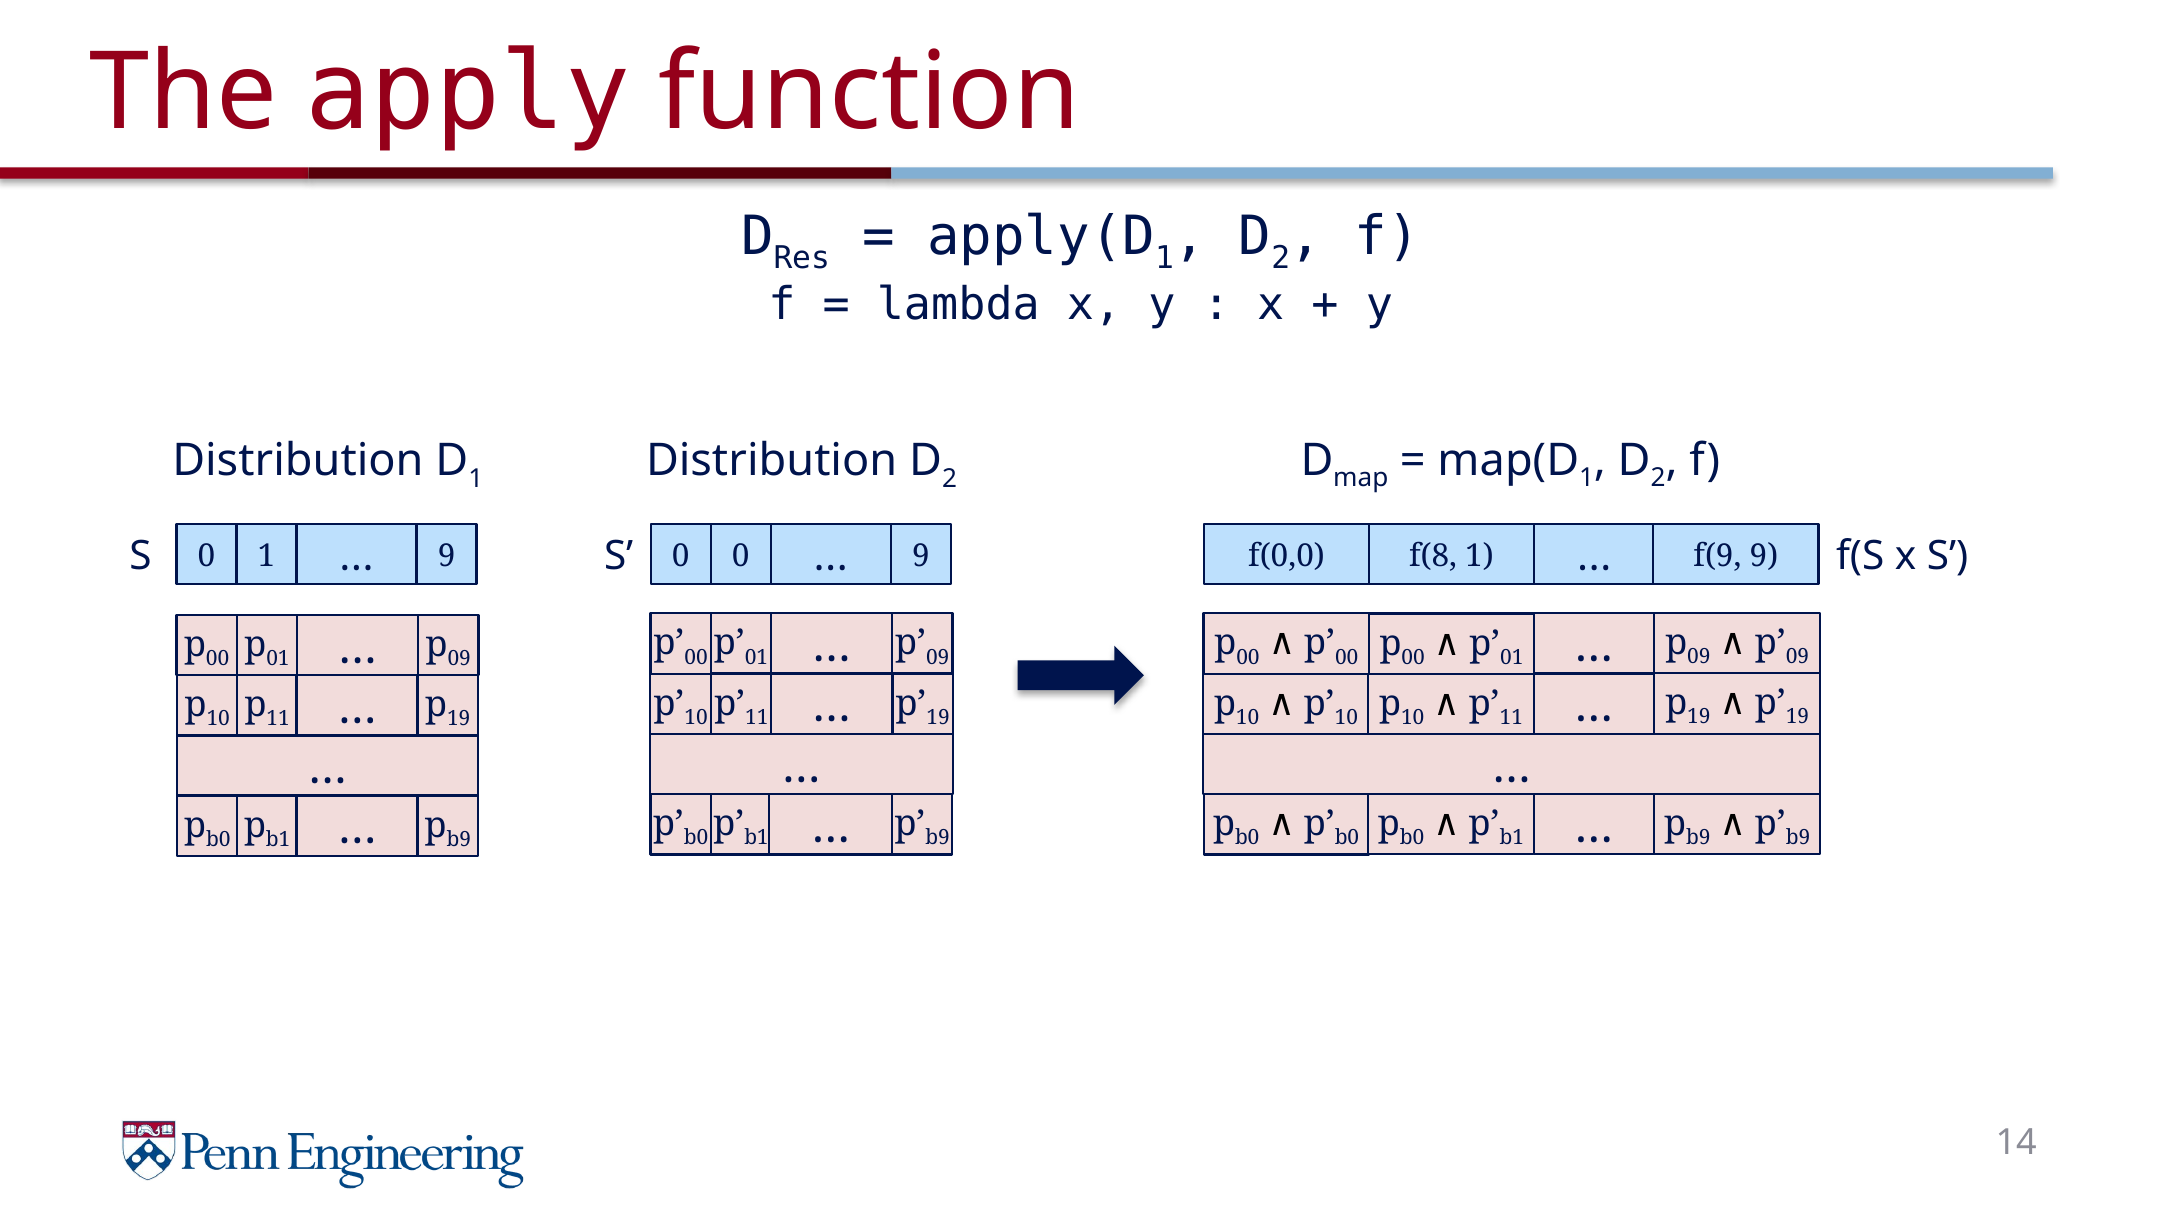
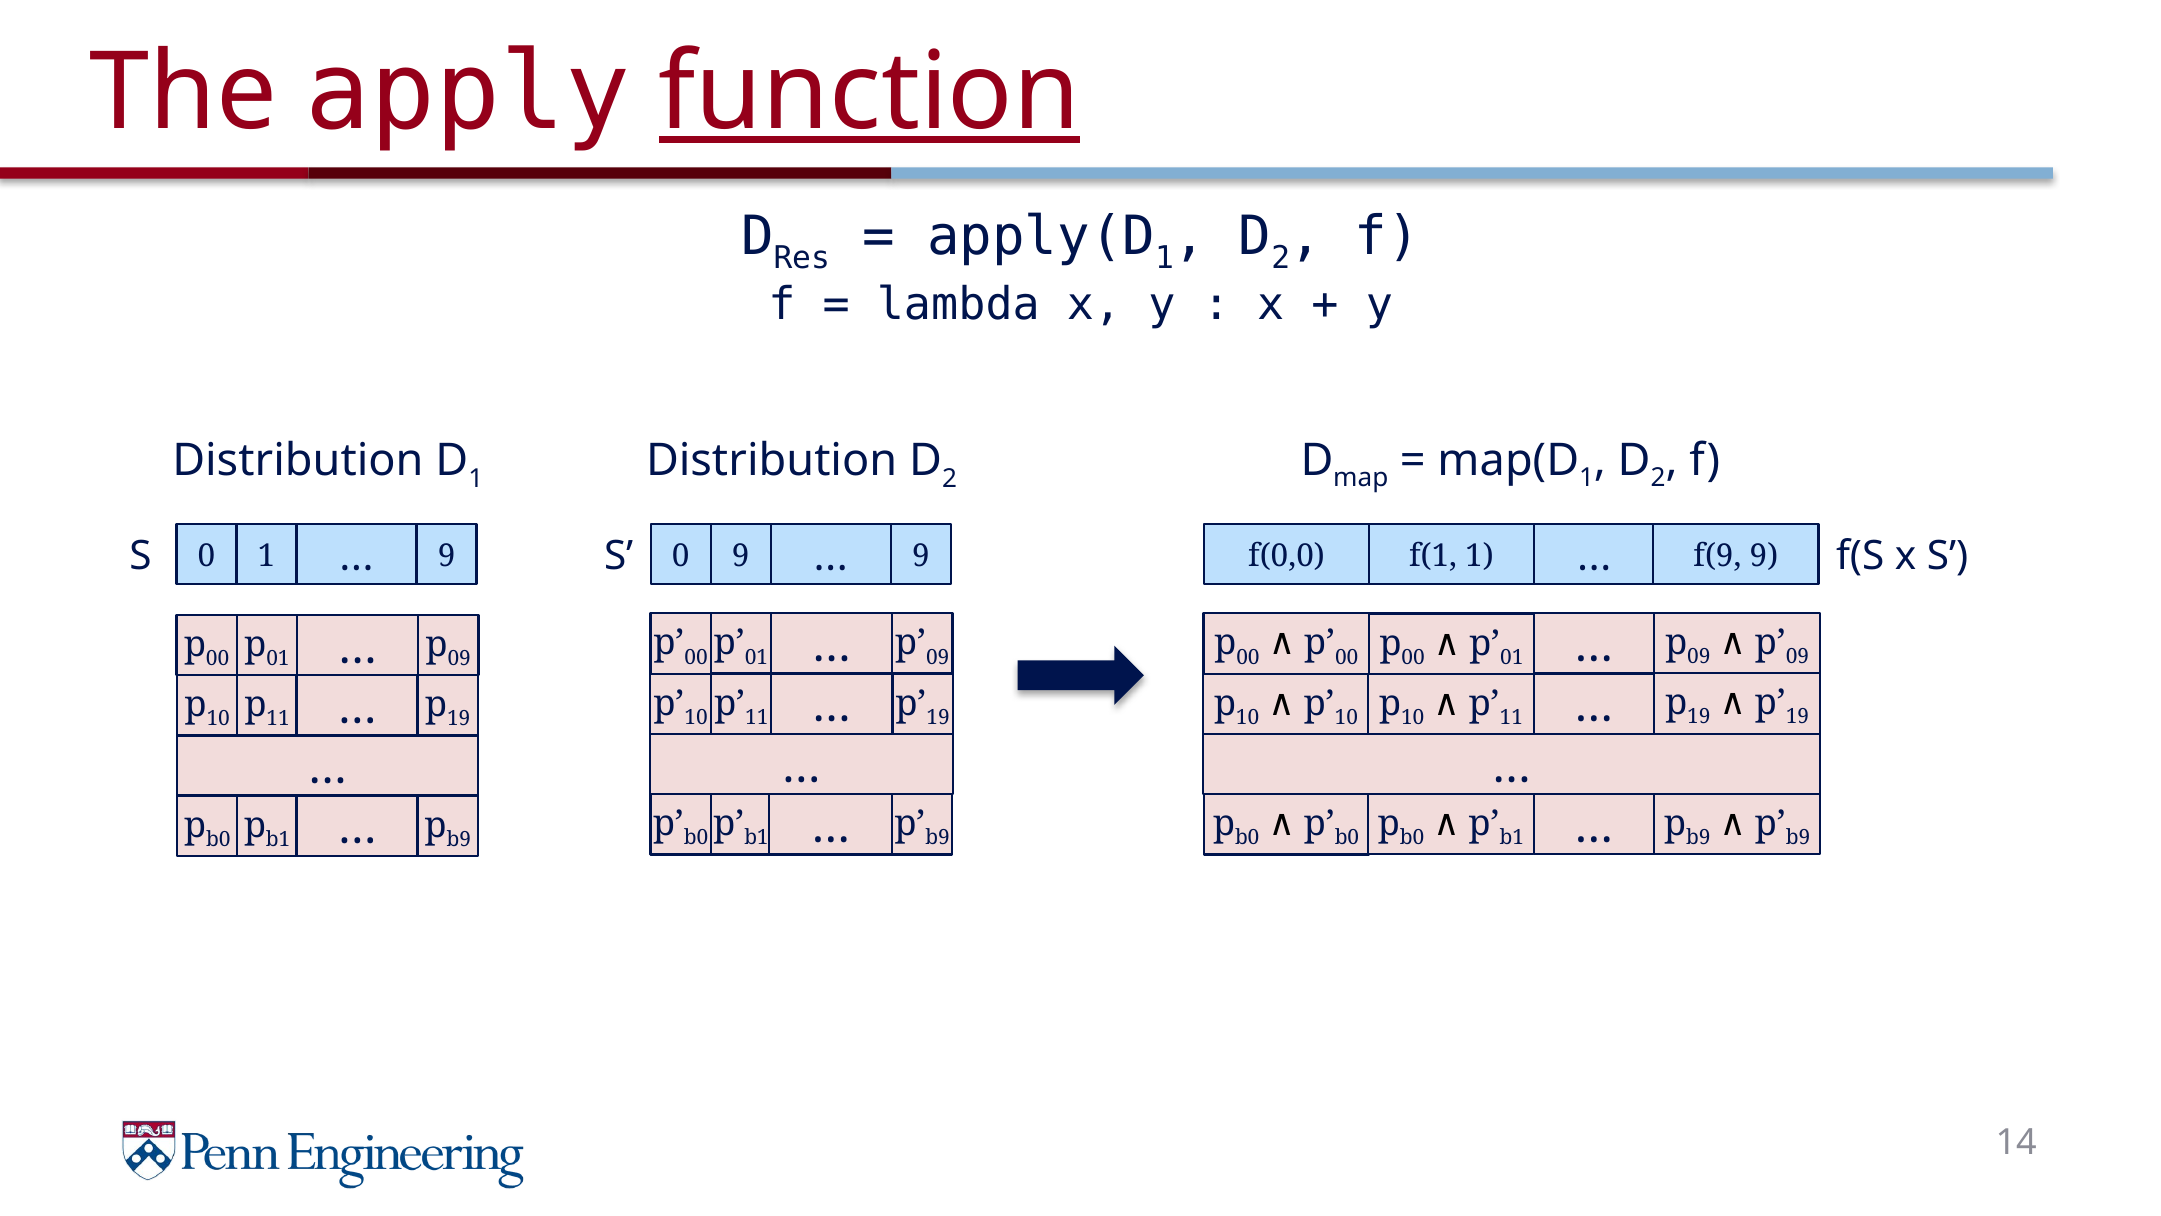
function underline: none -> present (869, 93)
0 0: 0 -> 9 (741, 556)
f(8: f(8 -> f(1 (1433, 556)
